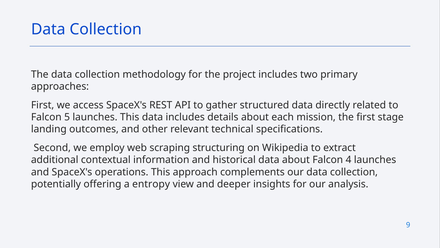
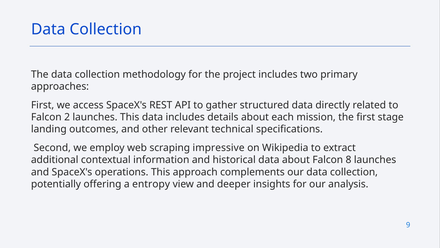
5: 5 -> 2 (67, 117)
structuring: structuring -> impressive (219, 148)
4: 4 -> 8 (349, 160)
